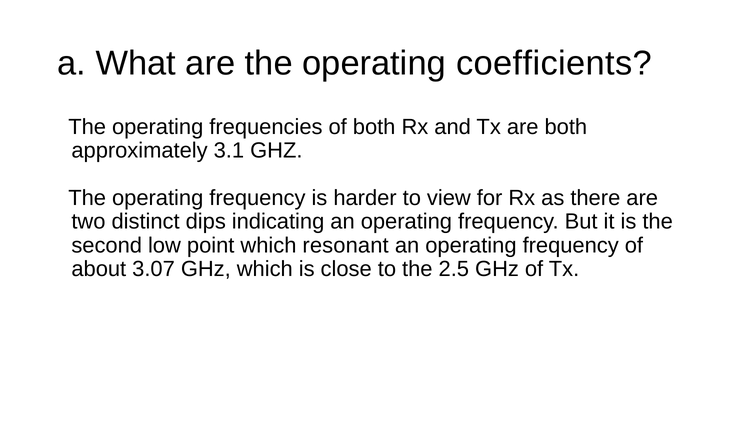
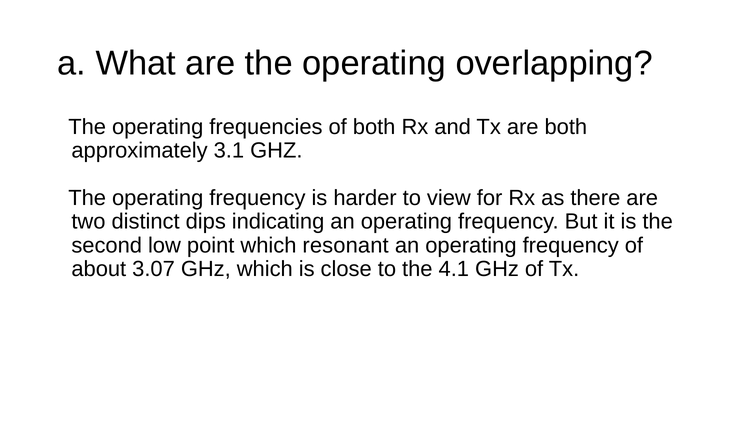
coefficients: coefficients -> overlapping (554, 63)
2.5: 2.5 -> 4.1 (454, 269)
